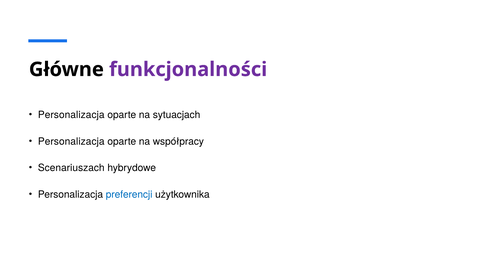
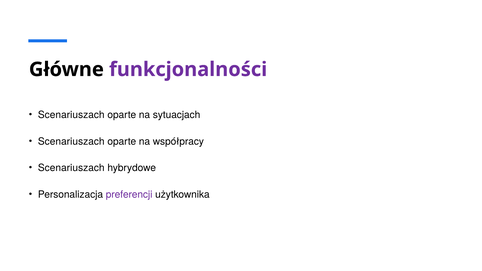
Personalizacja: Personalizacja -> Scenariuszach (71, 115)
Personalizacja: Personalizacja -> Scenariuszach (71, 142)
preferencji colour: blue -> purple (129, 195)
